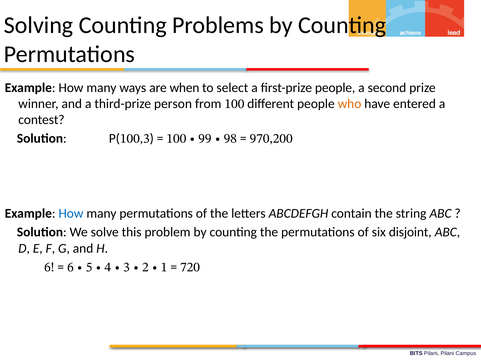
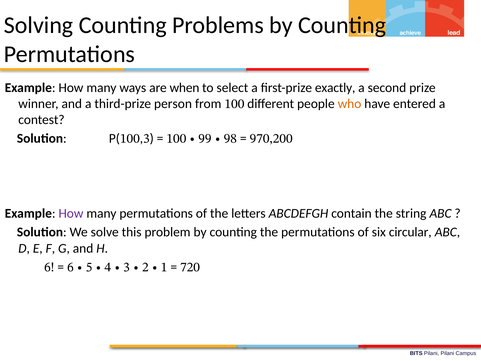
first-prize people: people -> exactly (335, 88)
How colour: blue -> purple (71, 213)
disjoint: disjoint -> circular (410, 232)
